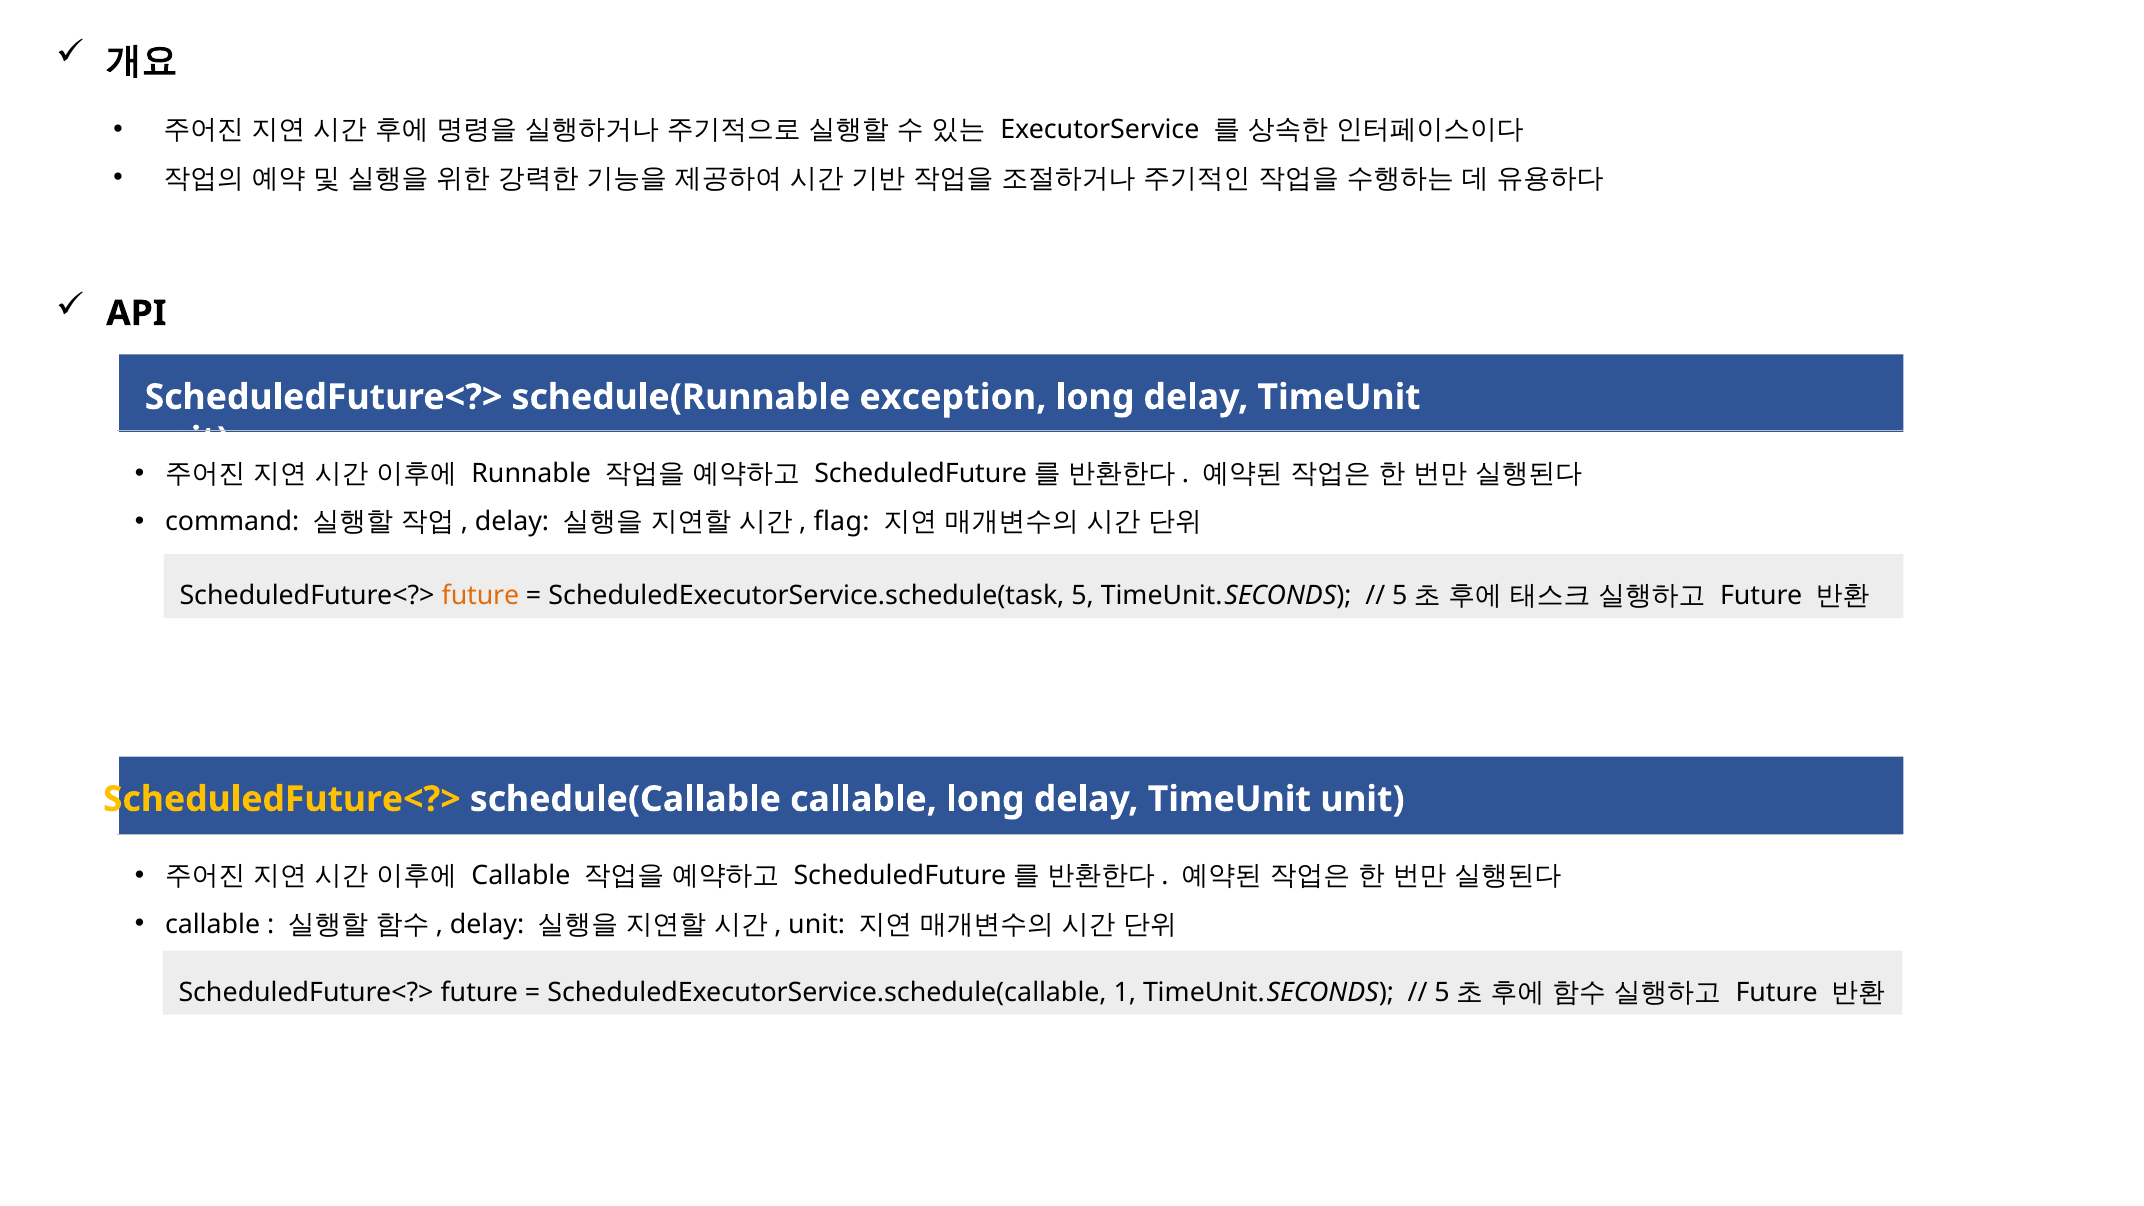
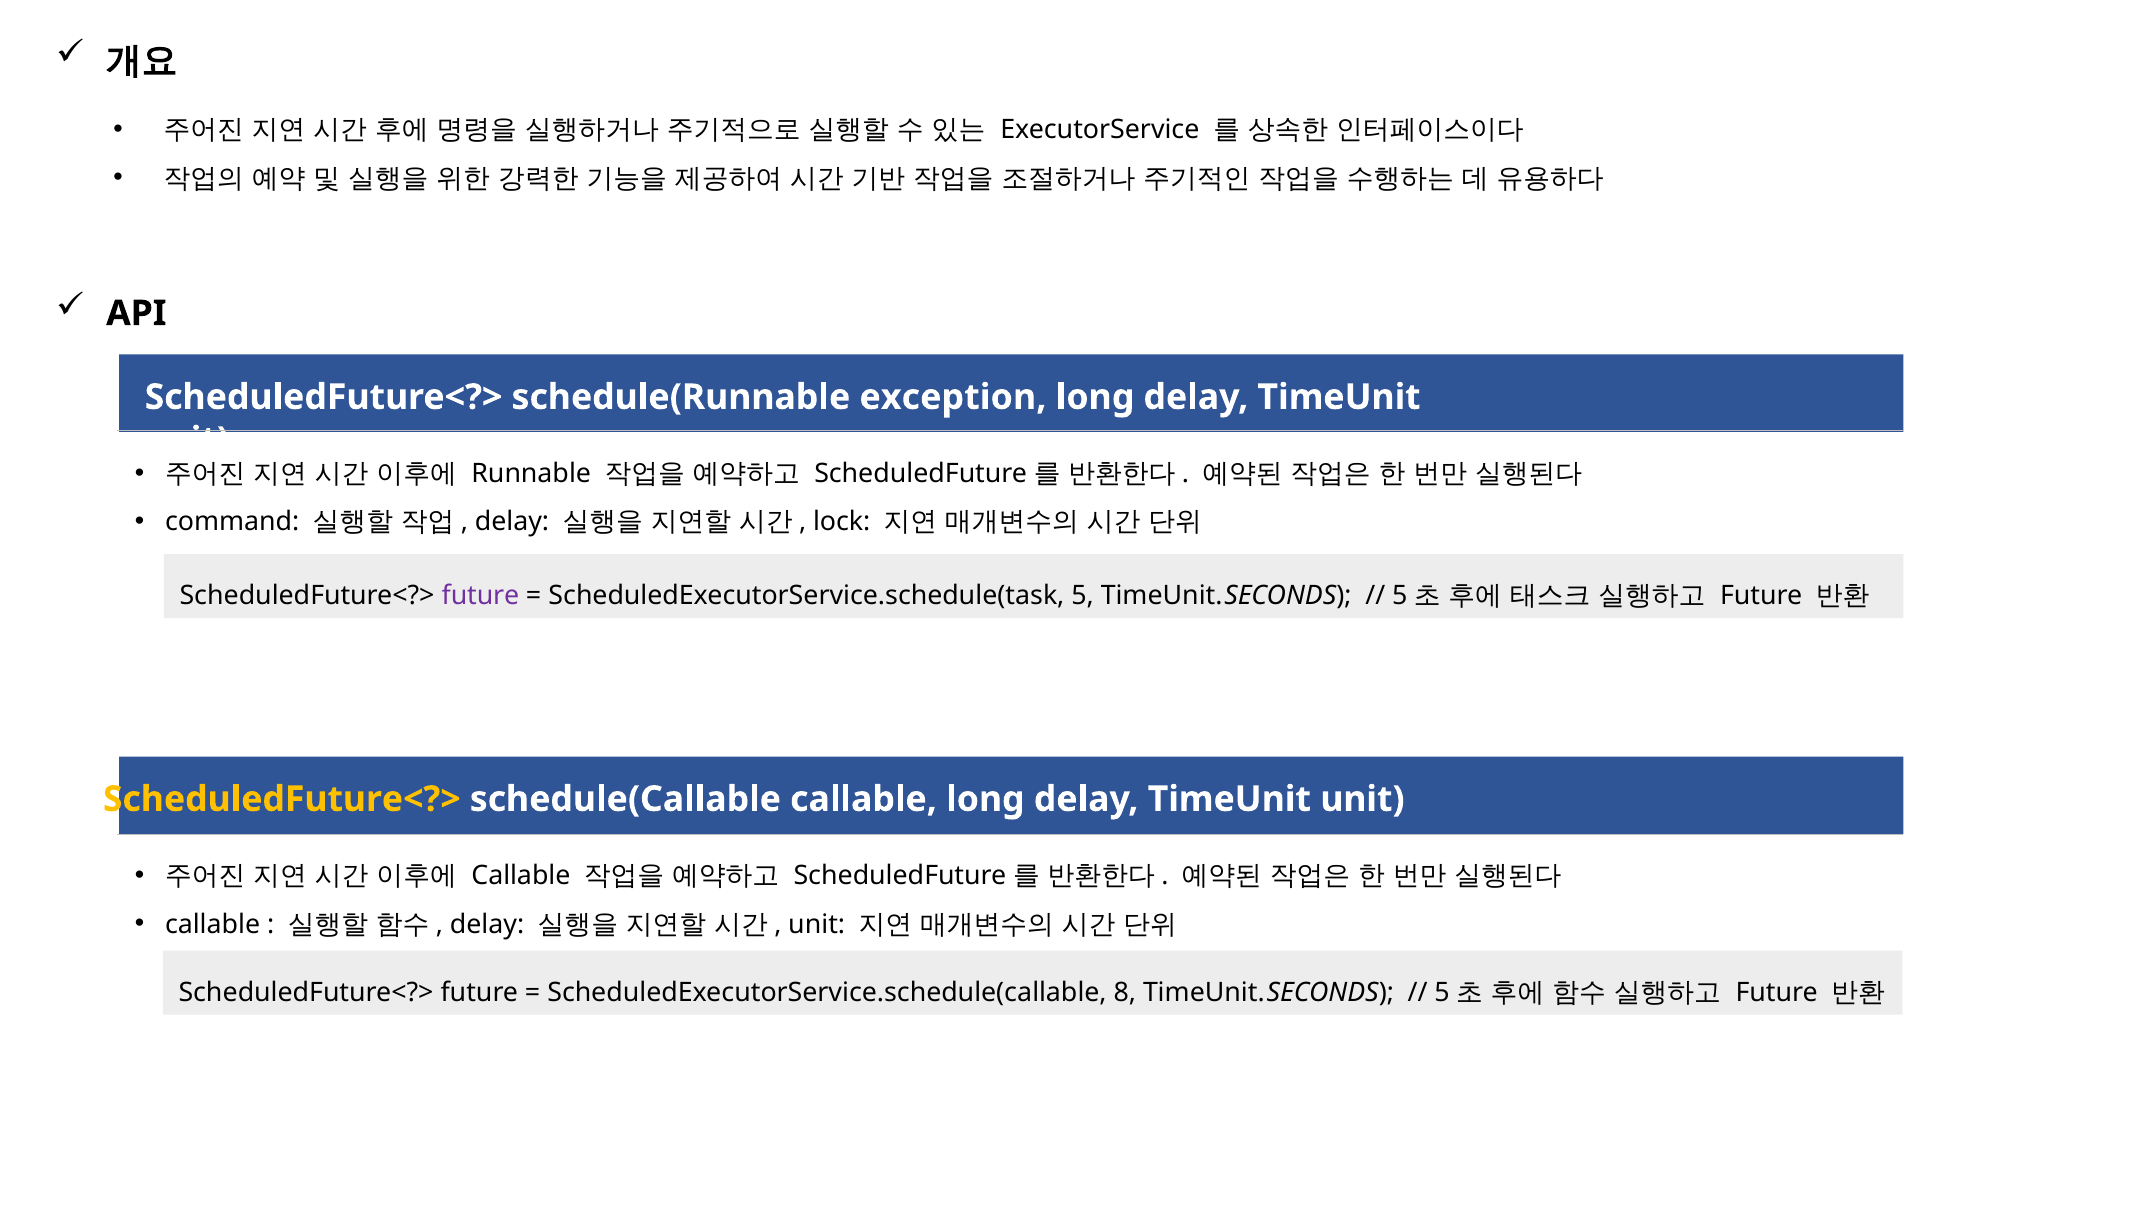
flag: flag -> lock (842, 522)
future colour: orange -> purple (480, 596)
1: 1 -> 8 (1125, 993)
